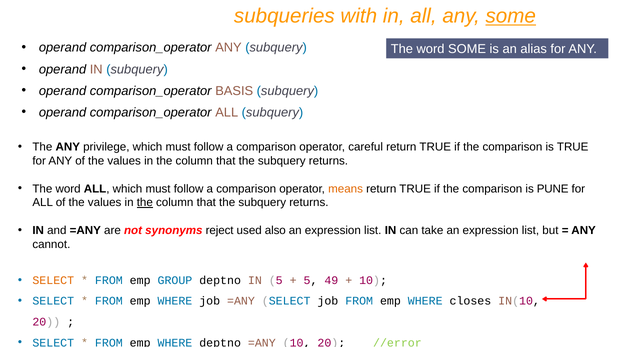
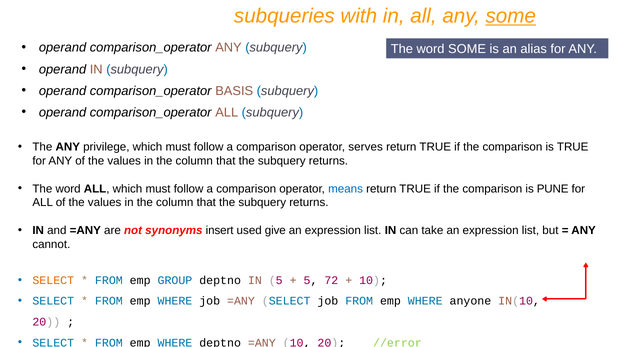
careful: careful -> serves (366, 147)
means colour: orange -> blue (346, 189)
the underline: present -> none (145, 203)
reject: reject -> insert (220, 231)
also: also -> give (275, 231)
49: 49 -> 72 (331, 281)
closes: closes -> anyone (470, 302)
